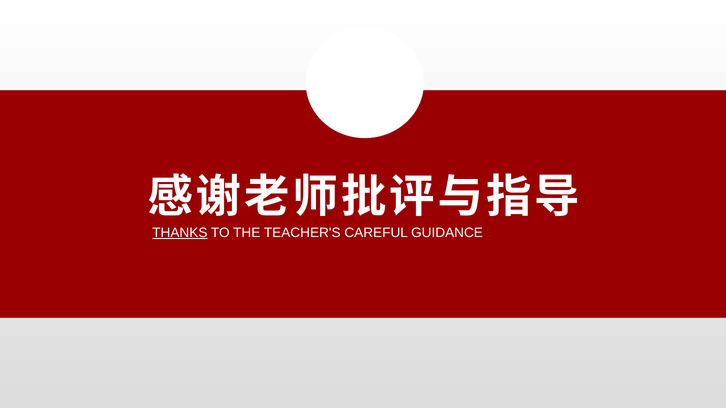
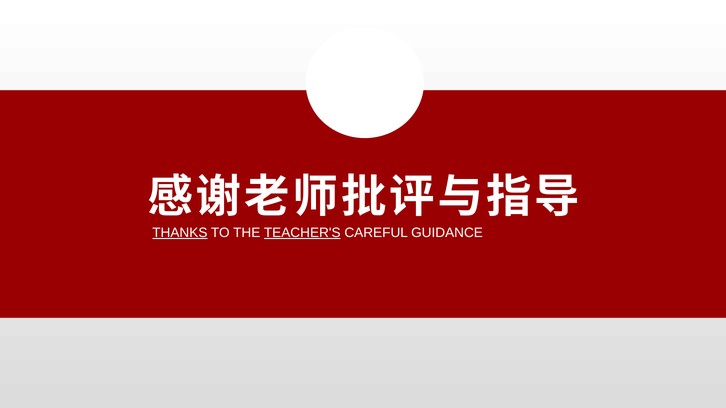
TEACHER'S underline: none -> present (302, 233)
